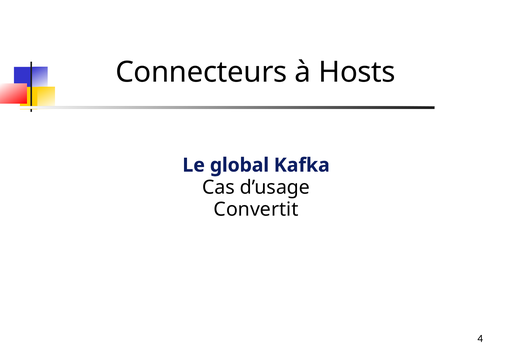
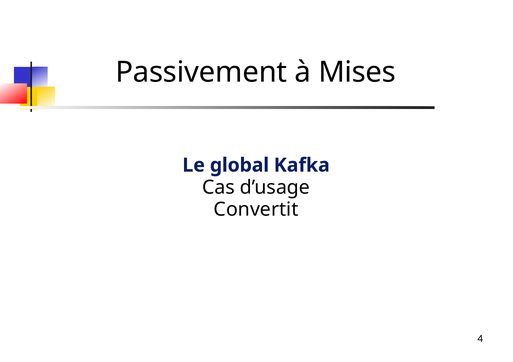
Connecteurs: Connecteurs -> Passivement (201, 72)
Hosts: Hosts -> Mises (357, 72)
